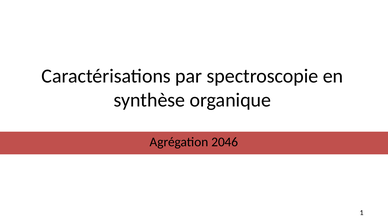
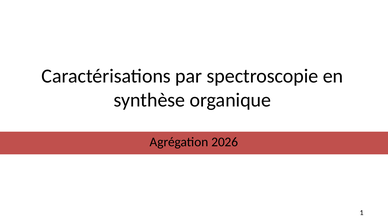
2046: 2046 -> 2026 (225, 142)
